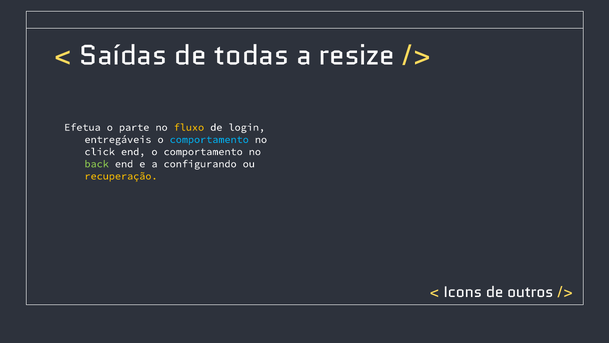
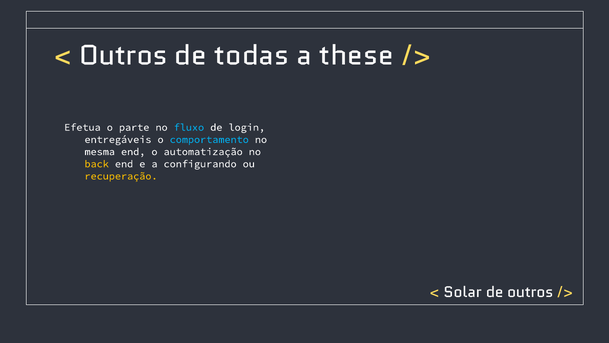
Saídas: Saídas -> Outros (123, 55)
resize: resize -> these (356, 55)
fluxo colour: yellow -> light blue (189, 127)
click: click -> mesma (100, 152)
end o comportamento: comportamento -> automatização (203, 152)
back colour: light green -> yellow (97, 164)
Icons: Icons -> Solar (463, 292)
